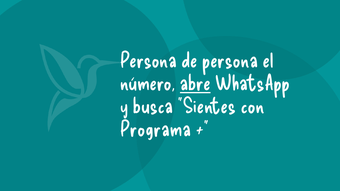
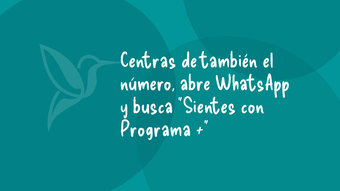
Persona: Persona -> Centras (148, 61)
de persona: persona -> también (230, 61)
abre underline: present -> none (195, 84)
